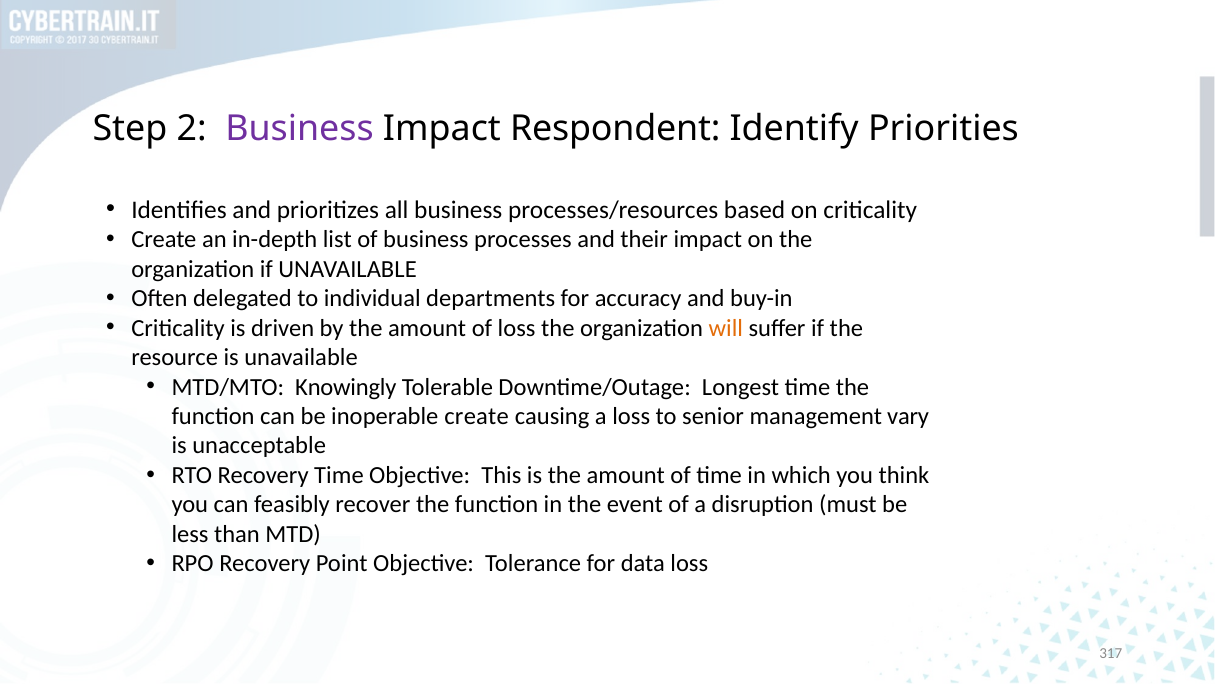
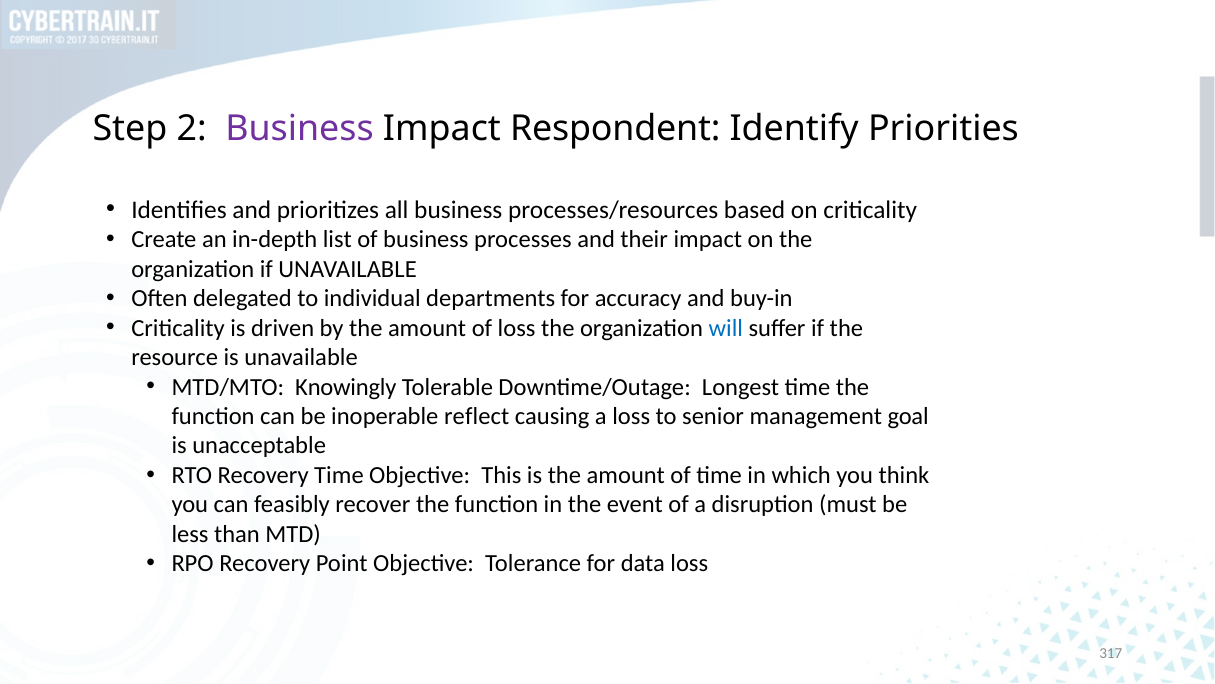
will colour: orange -> blue (726, 328)
inoperable create: create -> reflect (477, 416)
vary: vary -> goal (908, 416)
